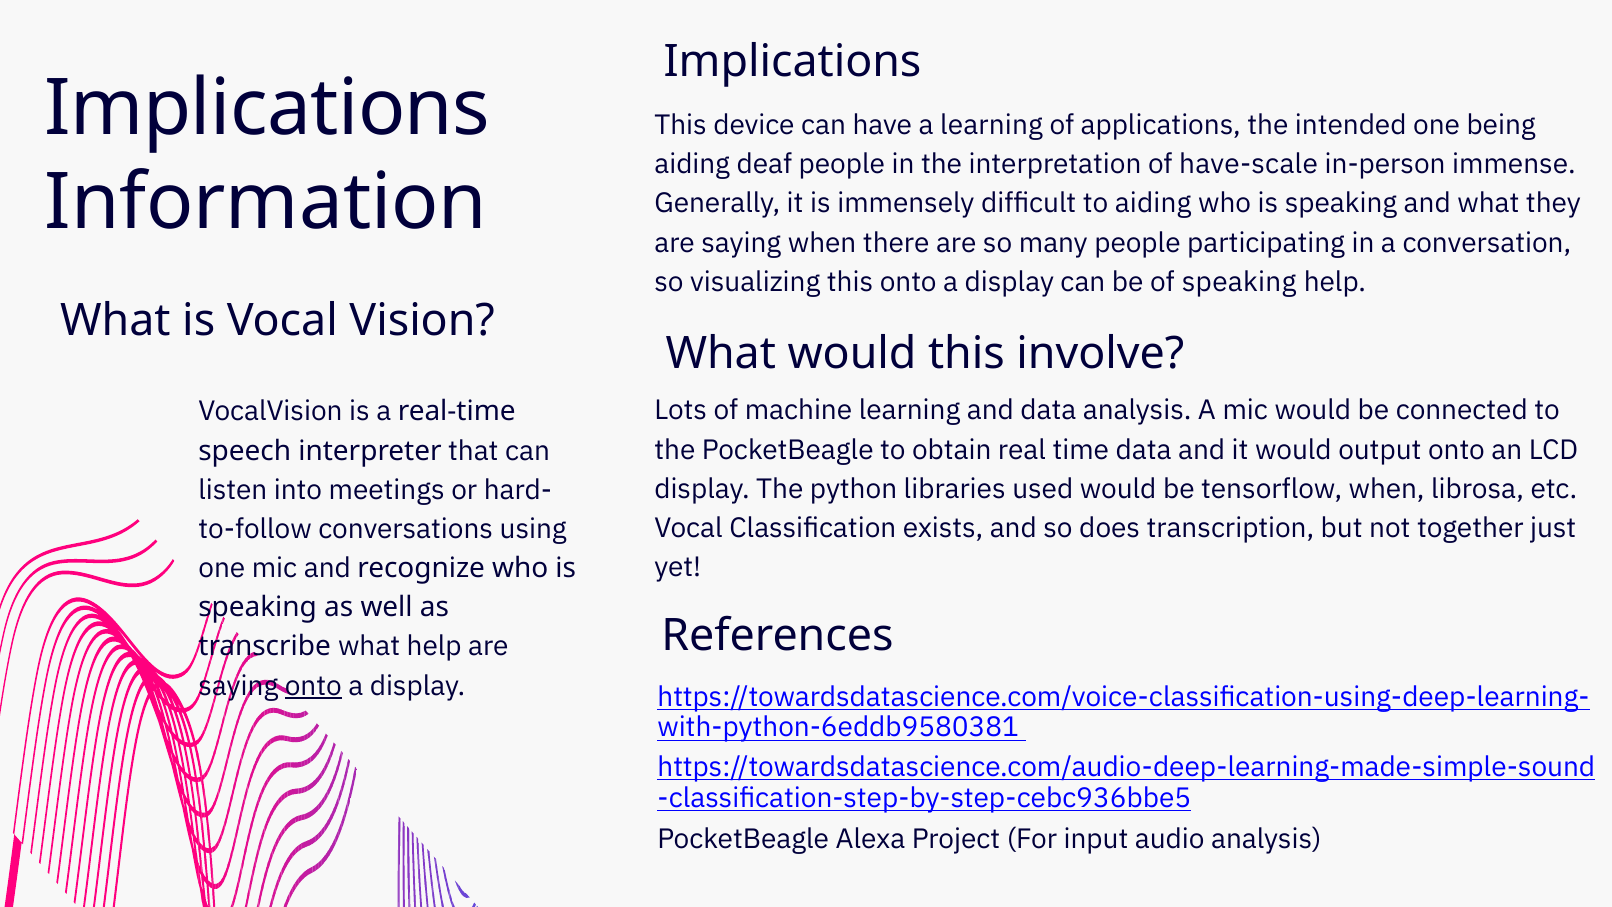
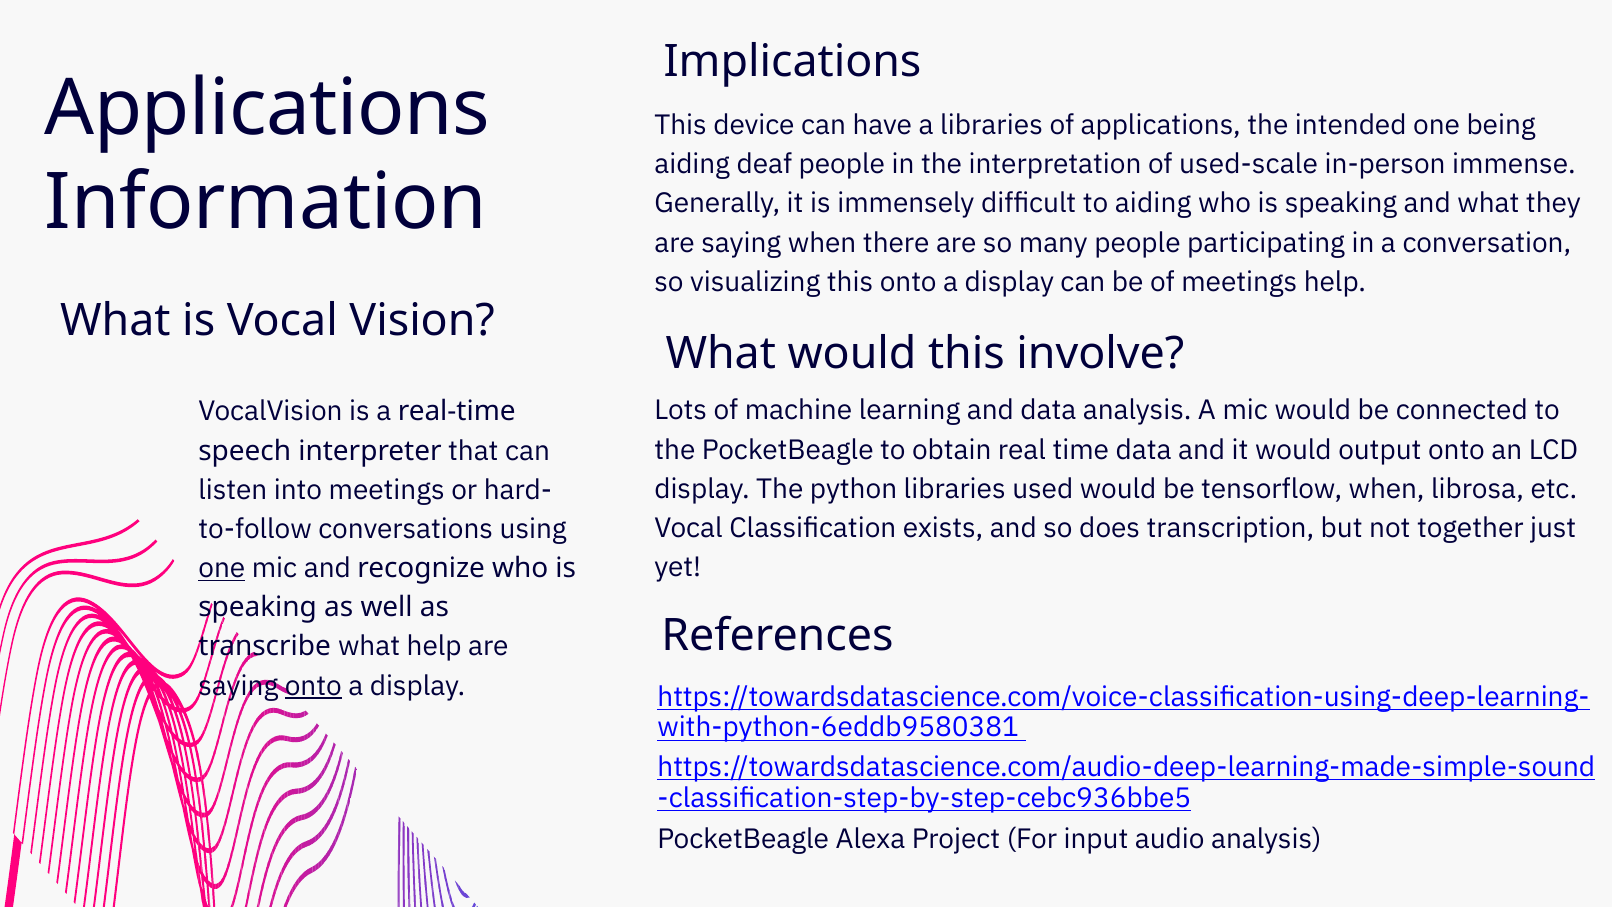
Implications: Implications -> Applications (267, 109)
a learning: learning -> libraries (992, 125)
have-scale: have-scale -> used-scale (1249, 164)
of speaking: speaking -> meetings (1239, 282)
one underline: none -> present (222, 568)
